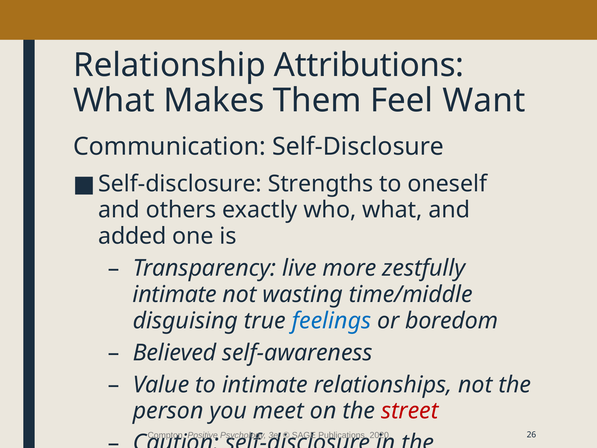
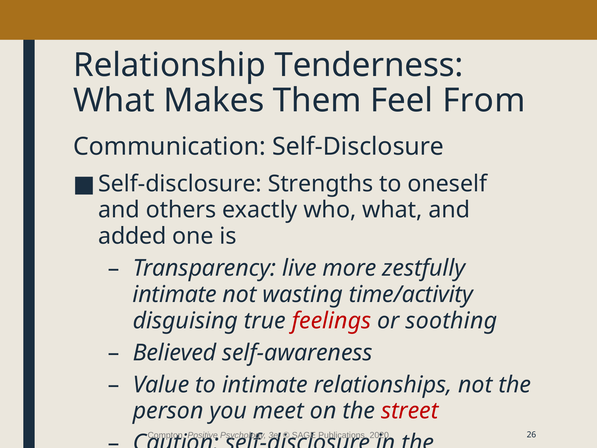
Attributions: Attributions -> Tenderness (369, 65)
Want: Want -> From (484, 101)
time/middle: time/middle -> time/activity (411, 294)
feelings colour: blue -> red (331, 320)
boredom: boredom -> soothing (451, 320)
